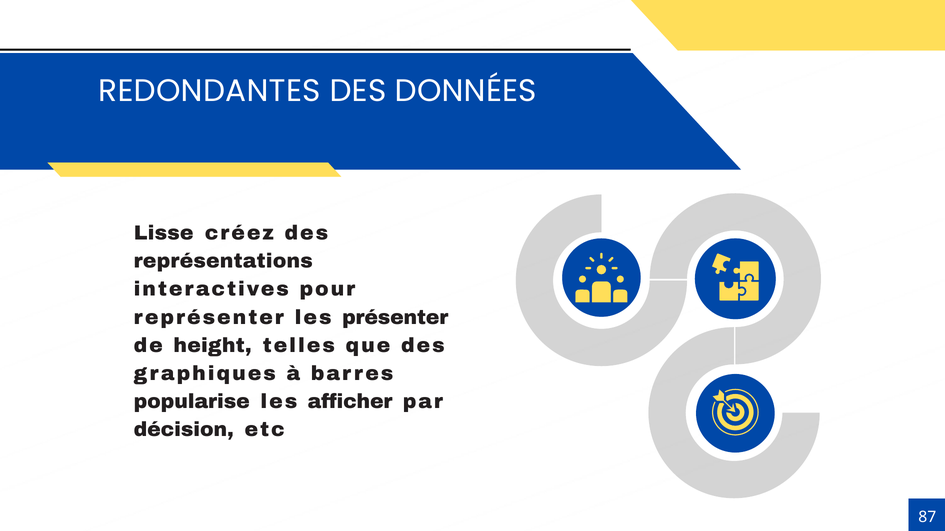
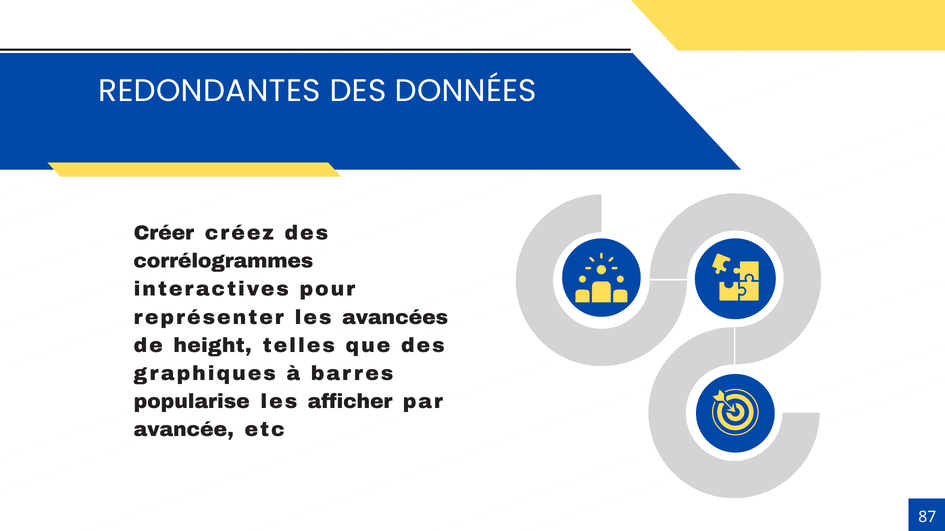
Lisse: Lisse -> Créer (164, 233)
représentations: représentations -> corrélogrammes (223, 261)
présenter: présenter -> avancées (395, 318)
décision: décision -> avancée (184, 430)
